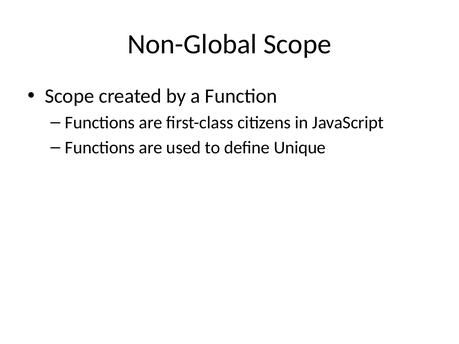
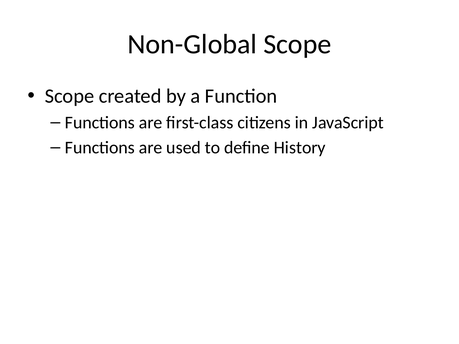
Unique: Unique -> History (300, 148)
